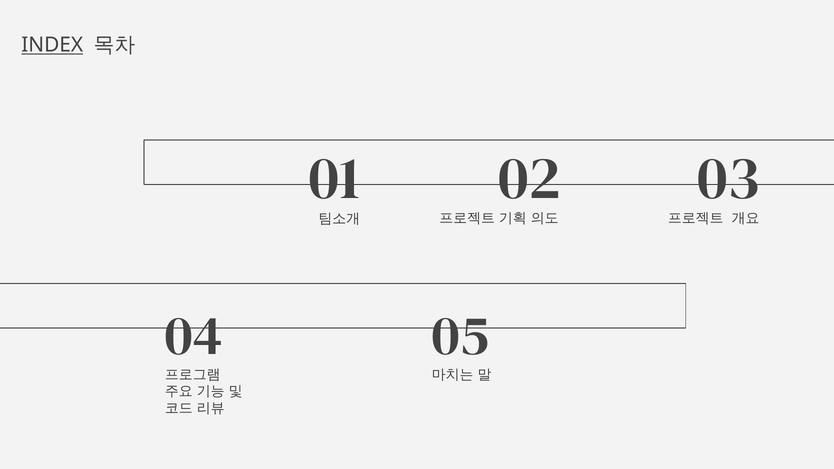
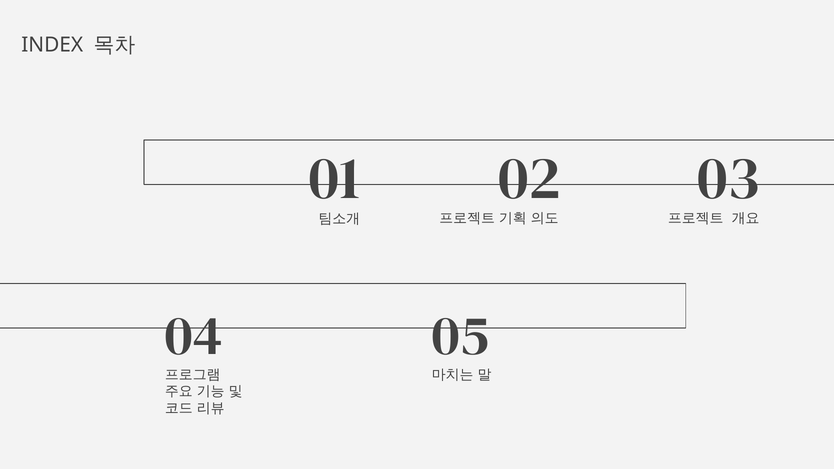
INDEX underline: present -> none (52, 45)
